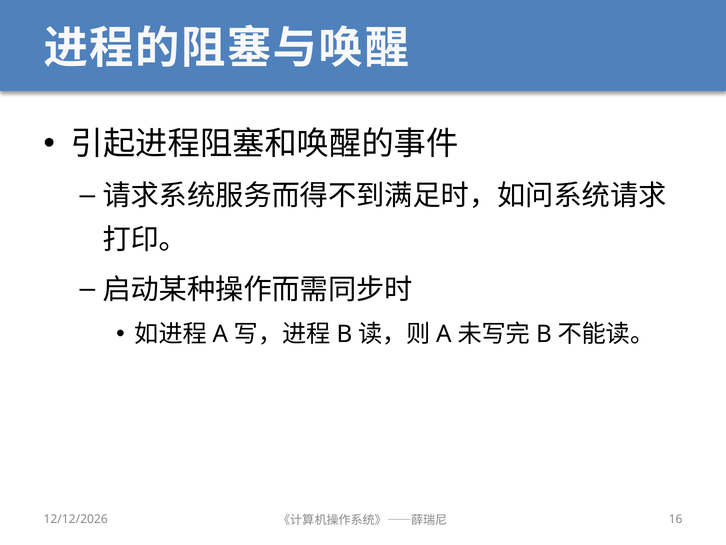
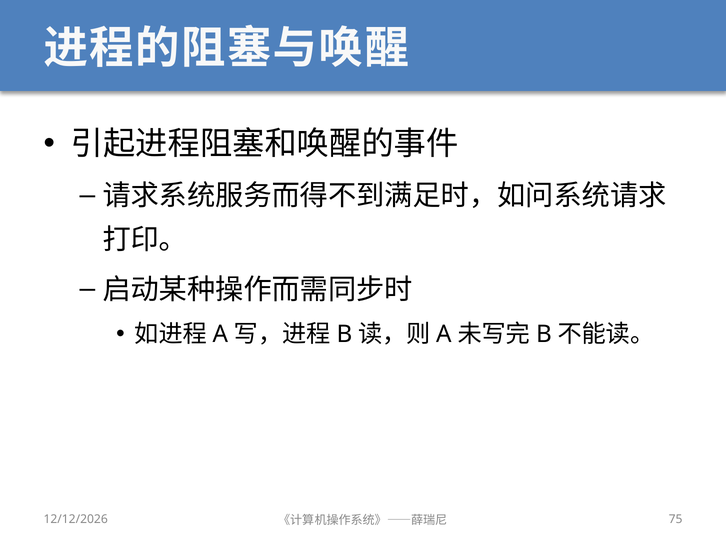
16: 16 -> 75 (676, 519)
